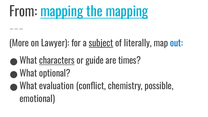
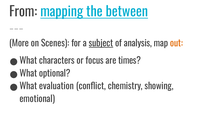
the mapping: mapping -> between (127, 12)
Lawyer: Lawyer -> Scenes (55, 43)
literally: literally -> analysis (138, 43)
out colour: blue -> orange (176, 43)
characters underline: present -> none (57, 61)
guide: guide -> focus (95, 61)
possible: possible -> showing (159, 86)
